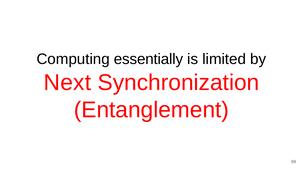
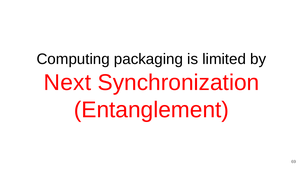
essentially: essentially -> packaging (148, 59)
